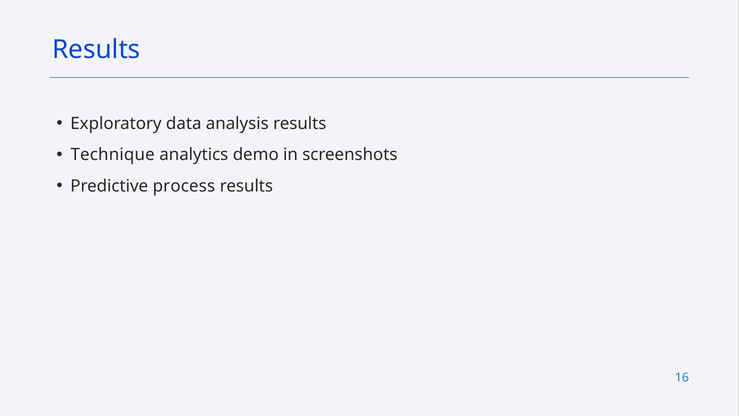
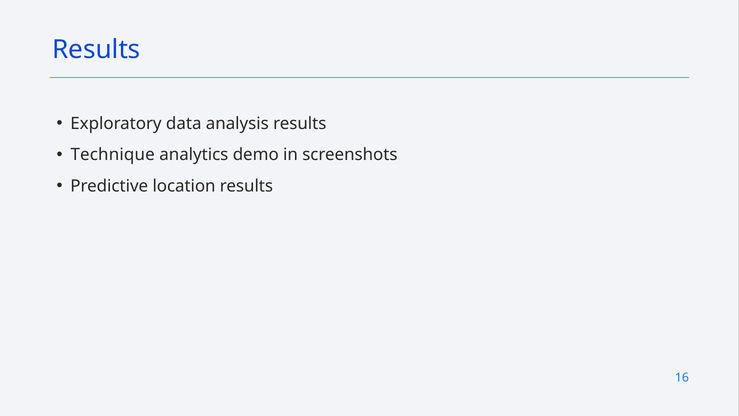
process: process -> location (184, 186)
